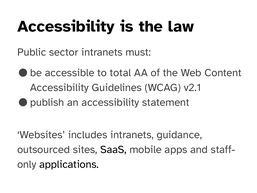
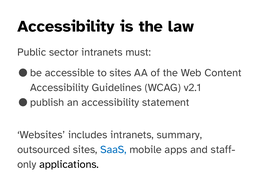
to total: total -> sites (121, 73)
guidance: guidance -> summary (179, 135)
SaaS colour: black -> blue (113, 149)
